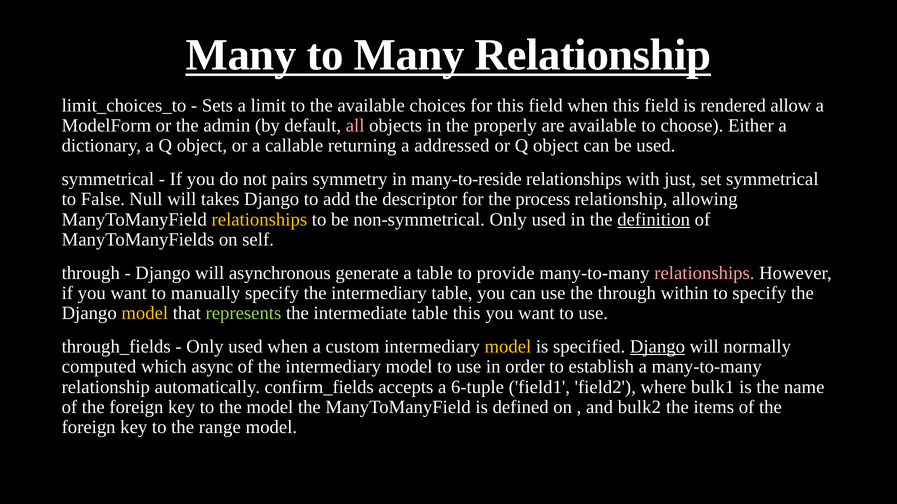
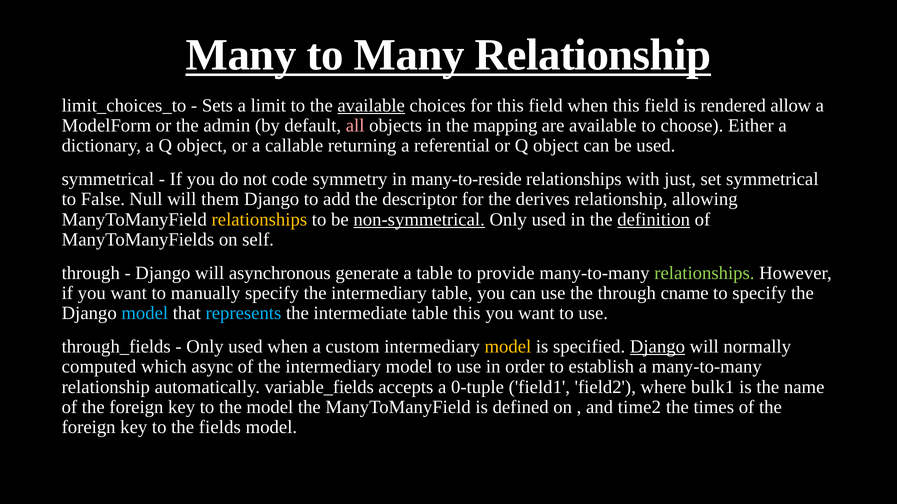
available underline: none -> present (371, 106)
properly: properly -> mapping (505, 126)
addressed: addressed -> referential (452, 146)
pairs: pairs -> code (290, 179)
takes: takes -> them (220, 199)
process: process -> derives (543, 199)
non-symmetrical underline: none -> present (419, 220)
relationships colour: pink -> light green (704, 273)
within: within -> cname (685, 293)
model colour: yellow -> light blue (145, 314)
represents colour: light green -> light blue (243, 314)
confirm_fields: confirm_fields -> variable_fields (319, 387)
6-tuple: 6-tuple -> 0-tuple (478, 387)
bulk2: bulk2 -> time2 (639, 408)
items: items -> times (714, 408)
range: range -> fields (220, 428)
